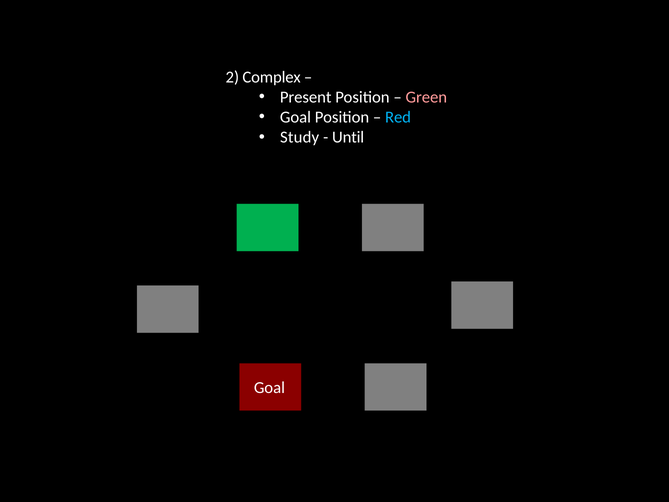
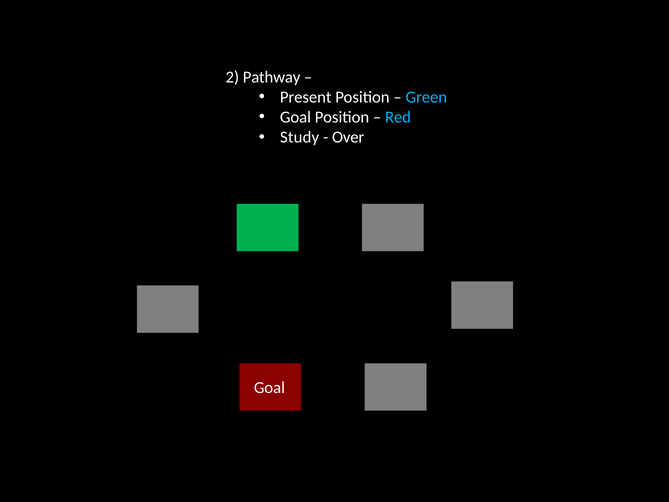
Complex: Complex -> Pathway (272, 77)
Green colour: pink -> light blue (426, 97)
Until: Until -> Over (348, 137)
